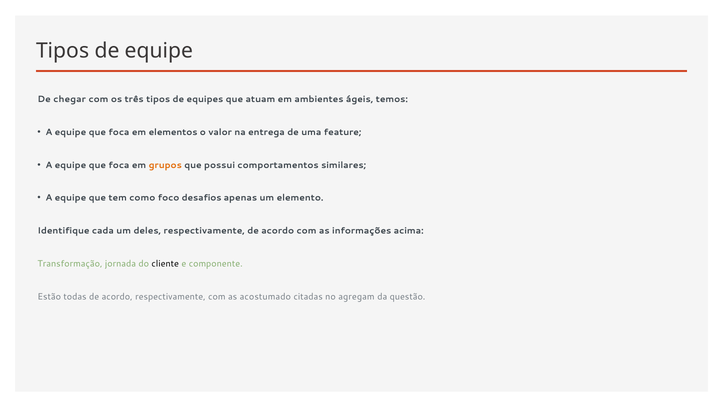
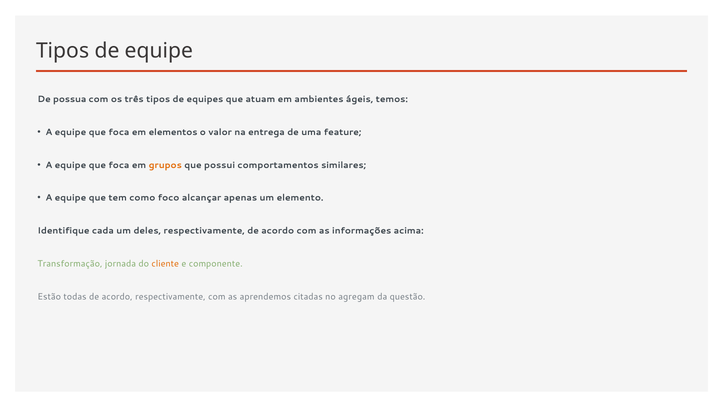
chegar: chegar -> possua (70, 99)
desafios: desafios -> alcançar (202, 198)
cliente colour: black -> orange (165, 263)
acostumado: acostumado -> aprendemos (265, 296)
